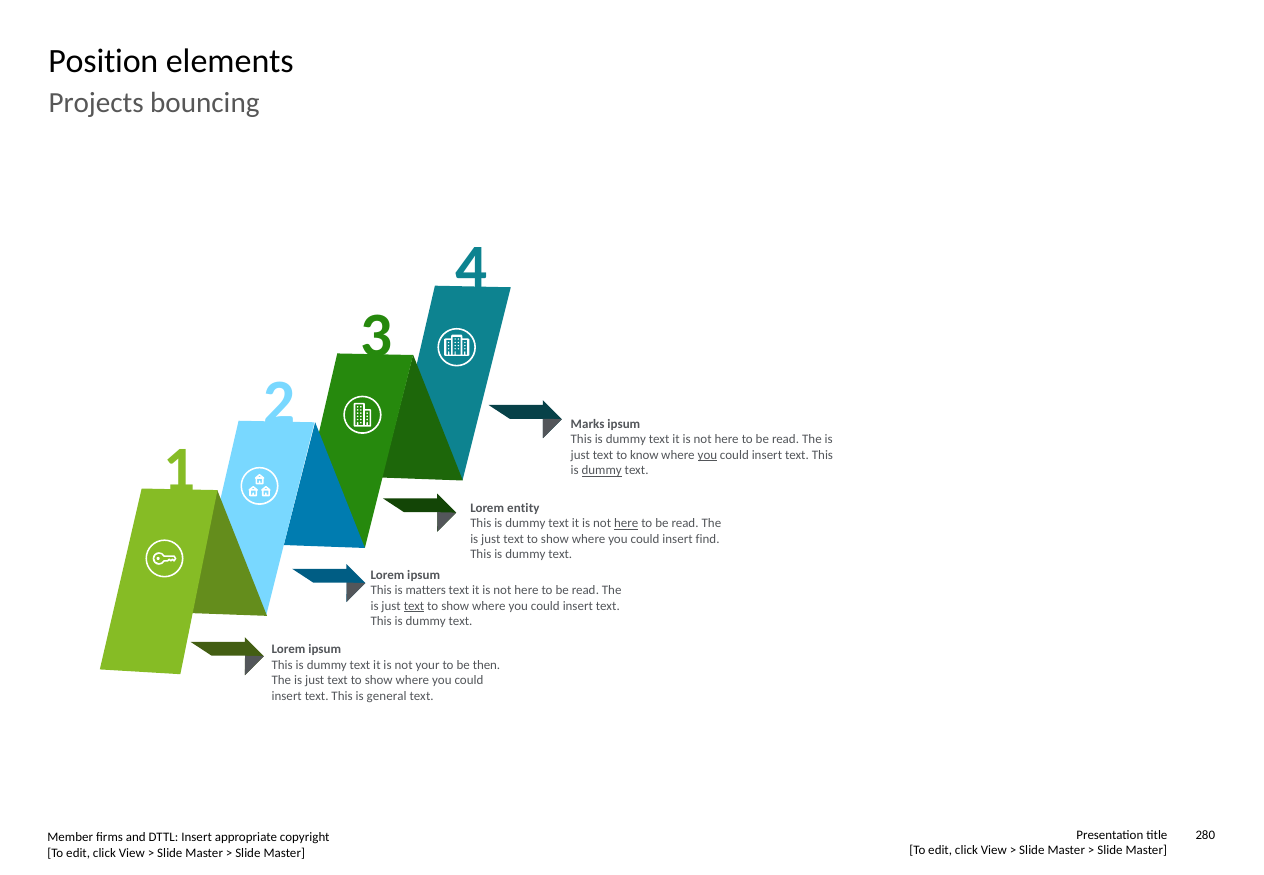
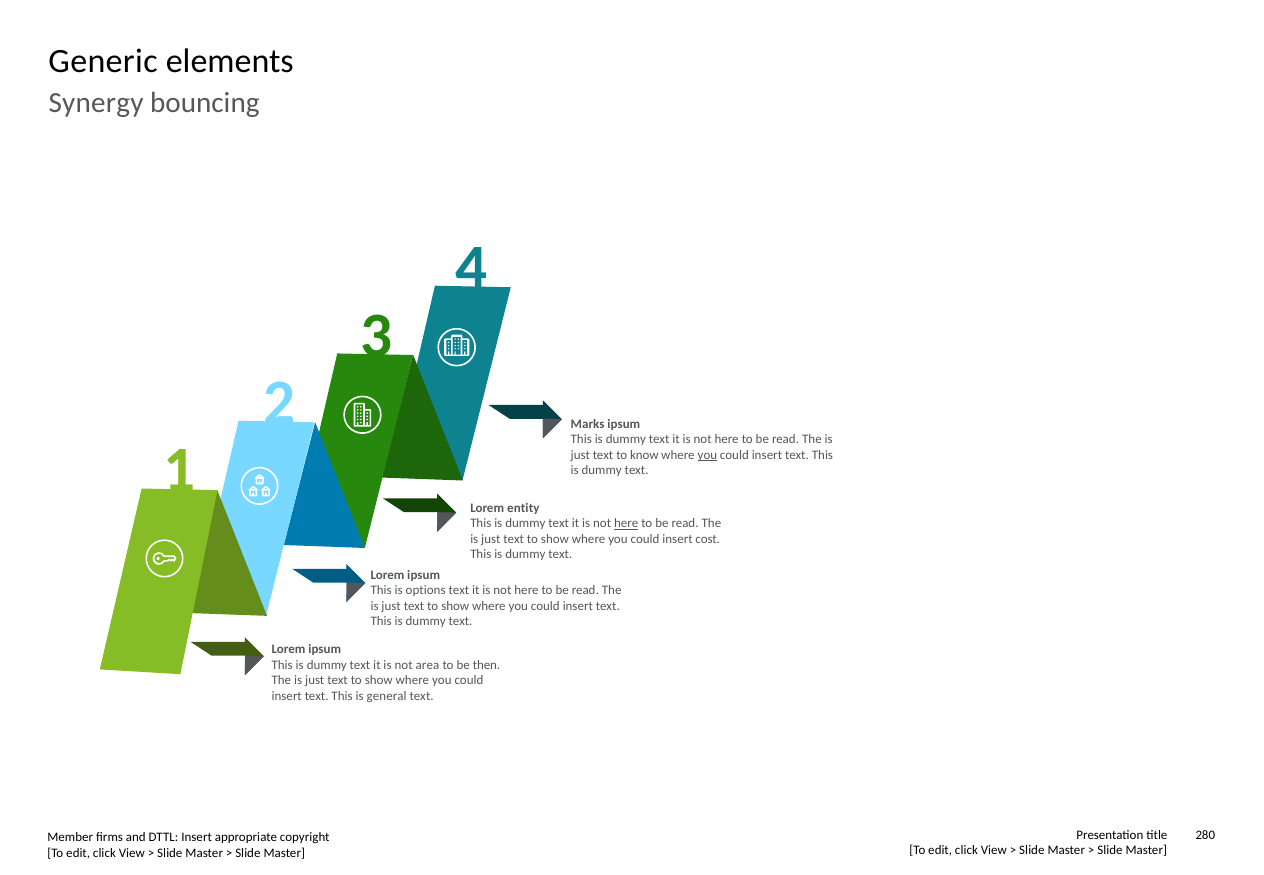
Position: Position -> Generic (103, 62)
Projects: Projects -> Synergy (96, 103)
dummy underline: present -> none (602, 470)
find: find -> cost (708, 539)
matters: matters -> options (426, 590)
text underline: present -> none (414, 606)
your: your -> area (427, 665)
